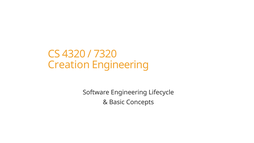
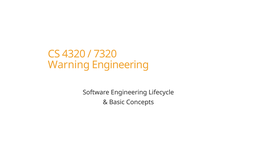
Creation: Creation -> Warning (69, 65)
